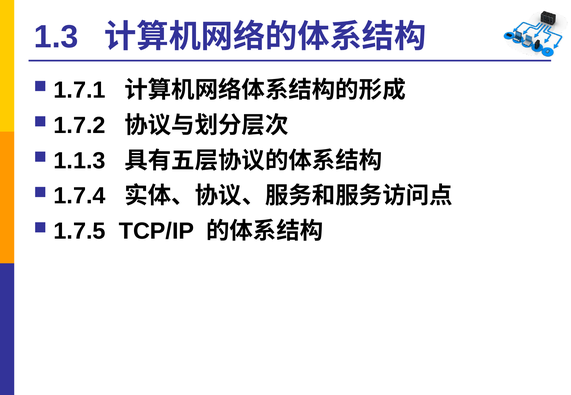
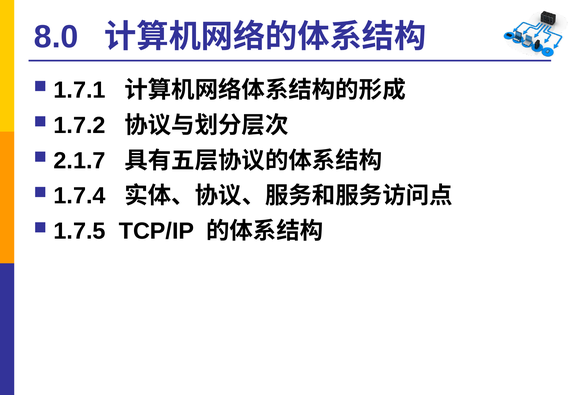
1.3: 1.3 -> 8.0 (56, 37)
1.1.3: 1.1.3 -> 2.1.7 (80, 161)
